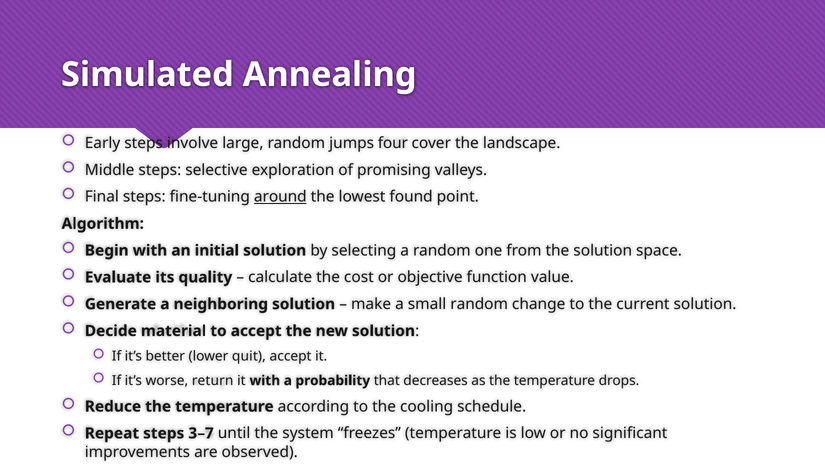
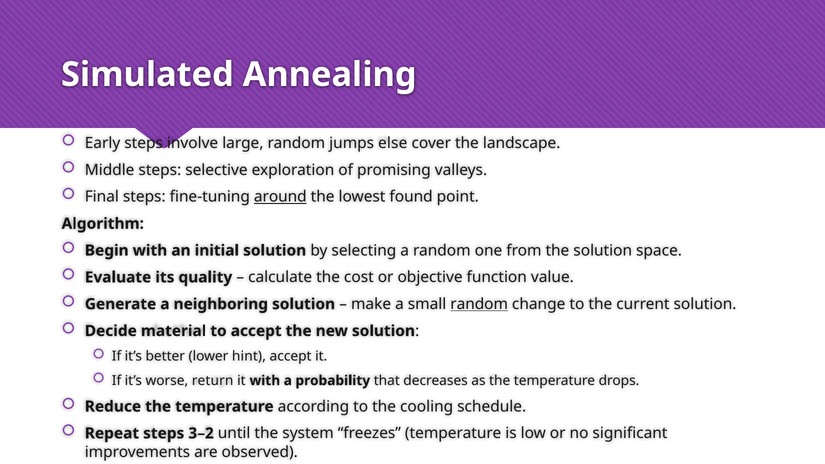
four: four -> else (393, 143)
random underline: none -> present (479, 304)
quit: quit -> hint (249, 356)
3–7: 3–7 -> 3–2 (201, 433)
